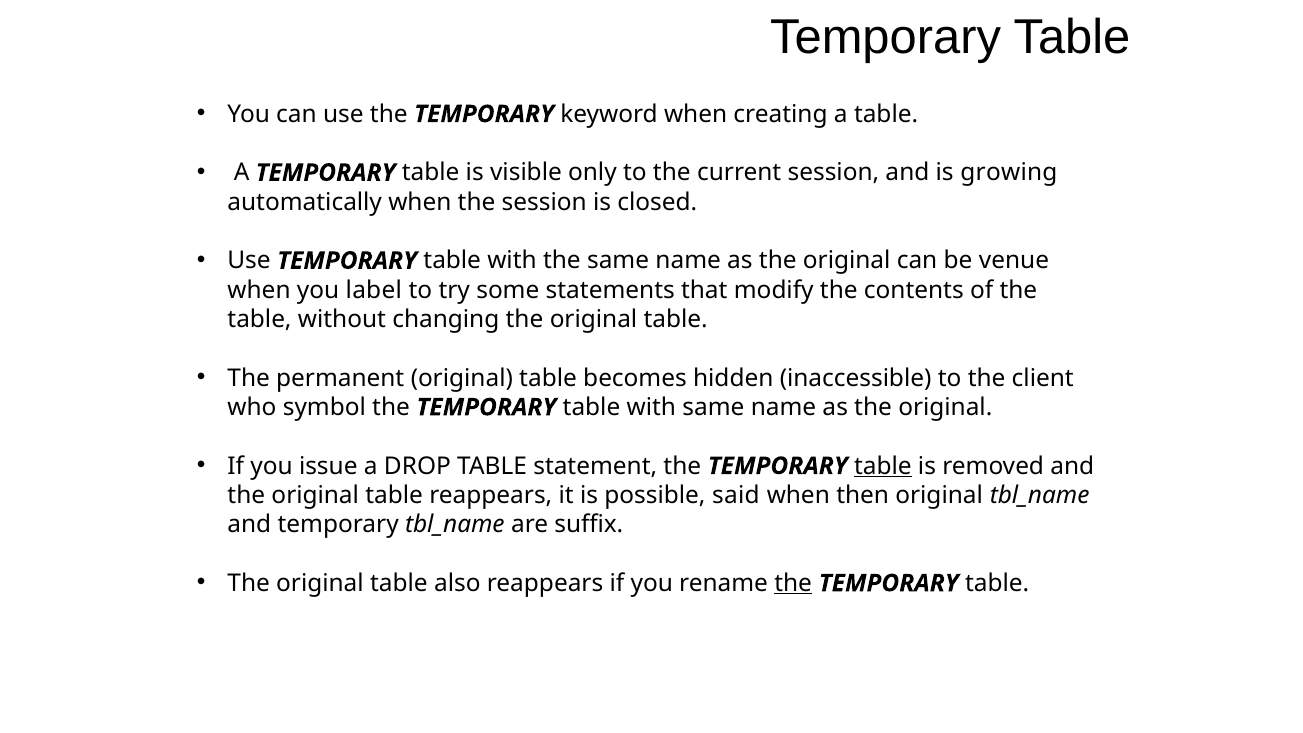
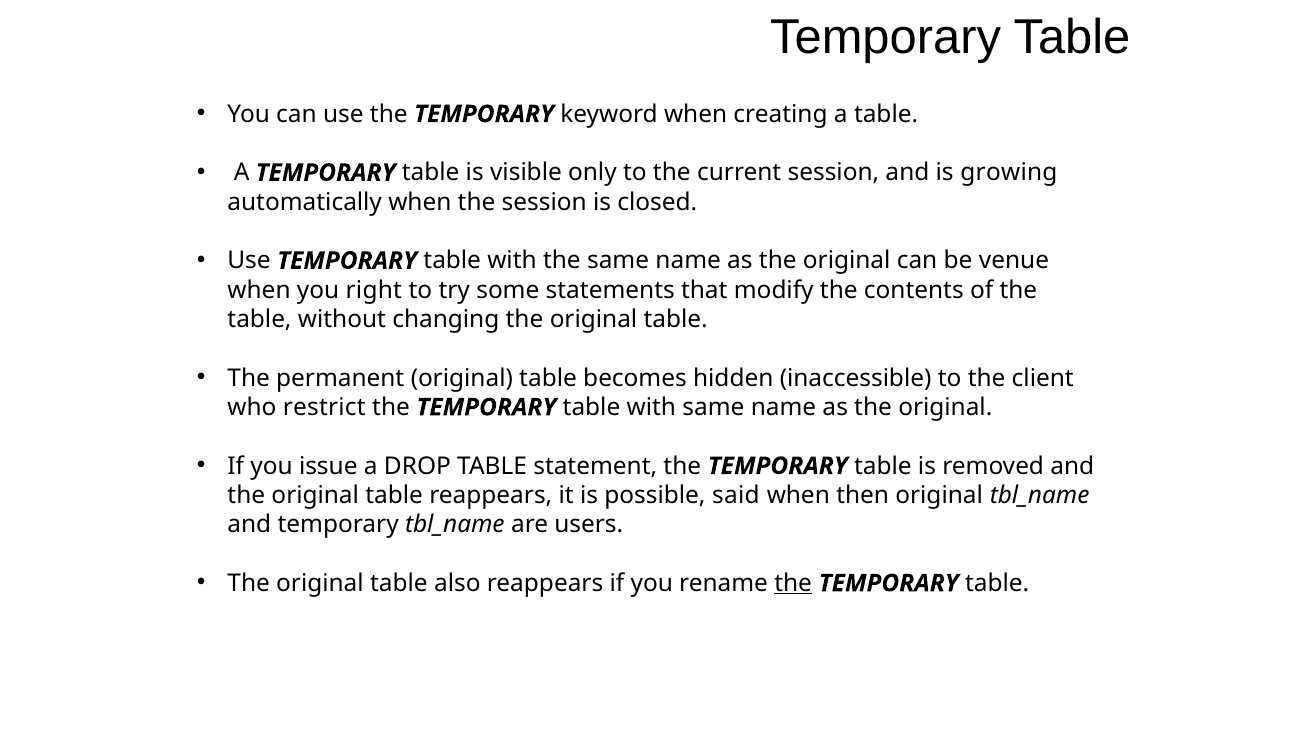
label: label -> right (374, 290)
symbol: symbol -> restrict (324, 407)
table underline: present -> none (883, 466)
suffix: suffix -> users (589, 525)
